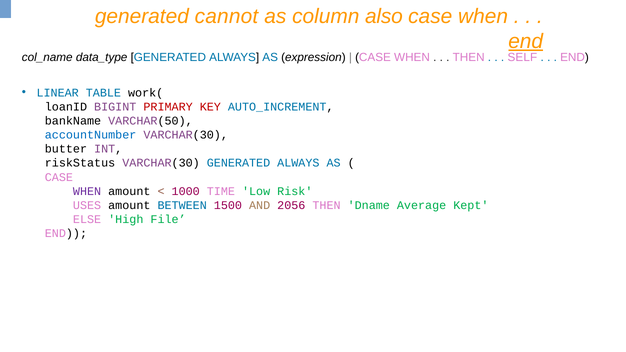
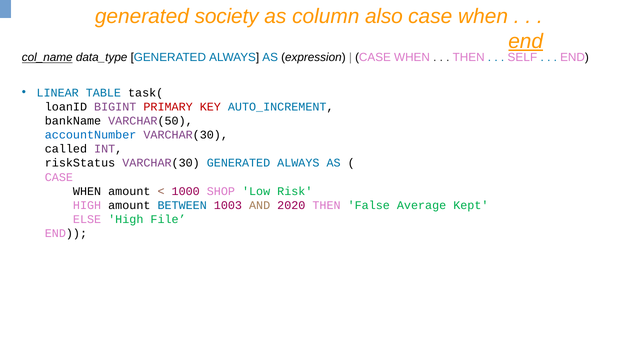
cannot: cannot -> society (227, 16)
col_name underline: none -> present (47, 58)
work(: work( -> task( (146, 93)
butter: butter -> called (66, 149)
WHEN colour: purple -> black (87, 191)
TIME: TIME -> SHOP (221, 191)
USES: USES -> HIGH (87, 205)
1500: 1500 -> 1003 (228, 205)
2056: 2056 -> 2020 (291, 205)
Dname: Dname -> False (369, 205)
